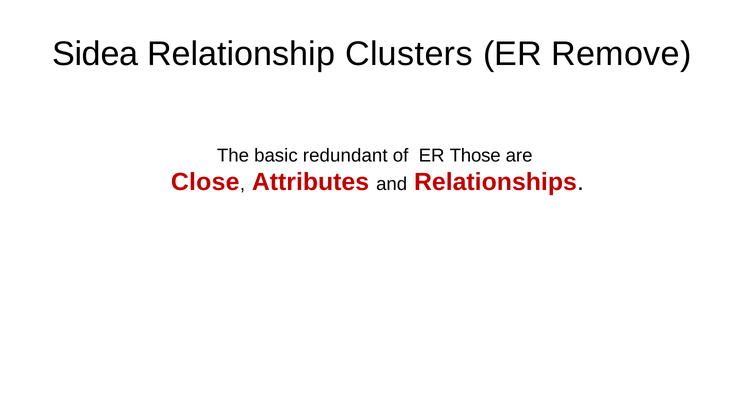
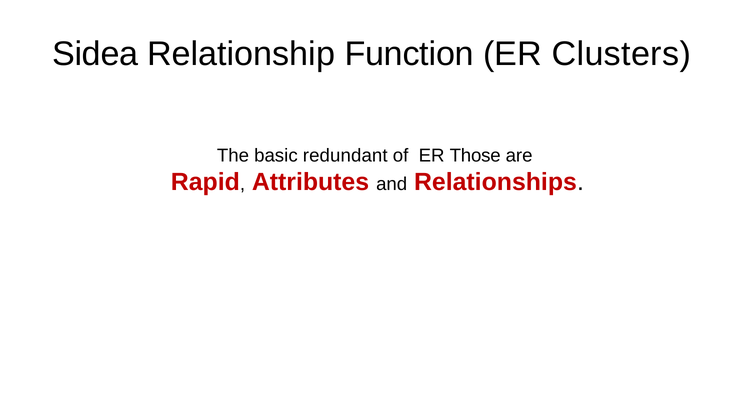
Clusters: Clusters -> Function (409, 54)
Remove: Remove -> Clusters (621, 54)
Close: Close -> Rapid (205, 182)
